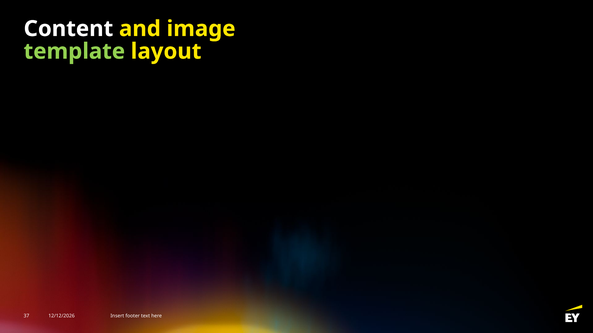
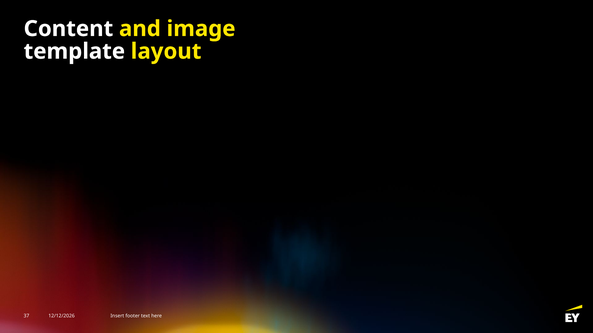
template colour: light green -> white (74, 51)
